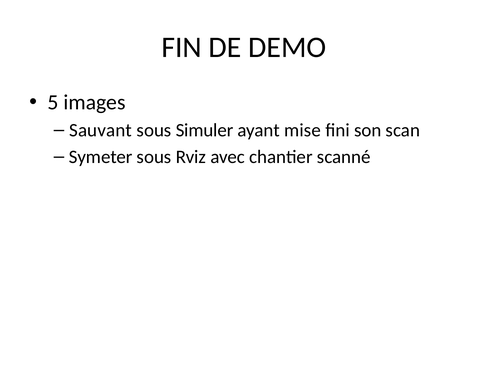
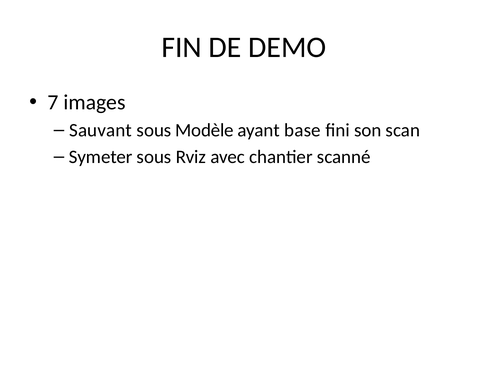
5: 5 -> 7 (53, 102)
Simuler: Simuler -> Modèle (205, 130)
mise: mise -> base (302, 130)
